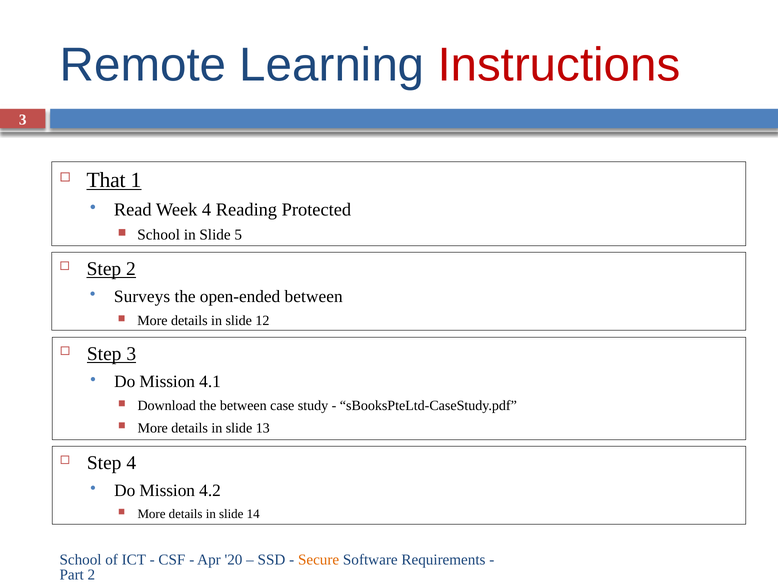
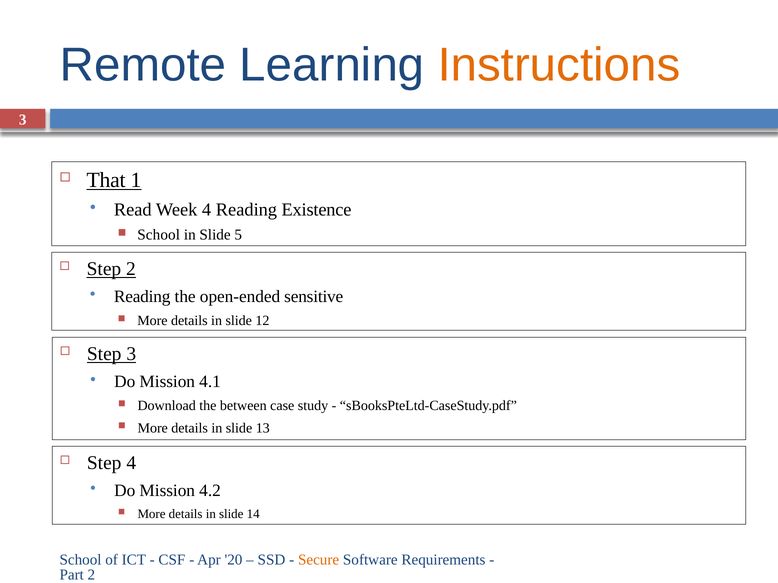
Instructions colour: red -> orange (559, 65)
Protected: Protected -> Existence (317, 210)
Surveys: Surveys -> Reading (142, 297)
open-ended between: between -> sensitive (314, 297)
